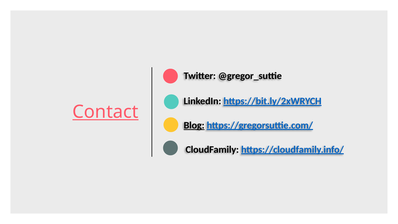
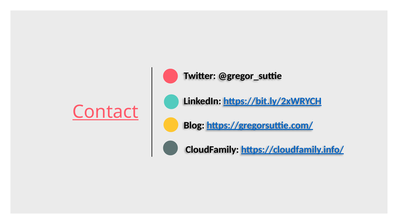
Blog underline: present -> none (194, 125)
